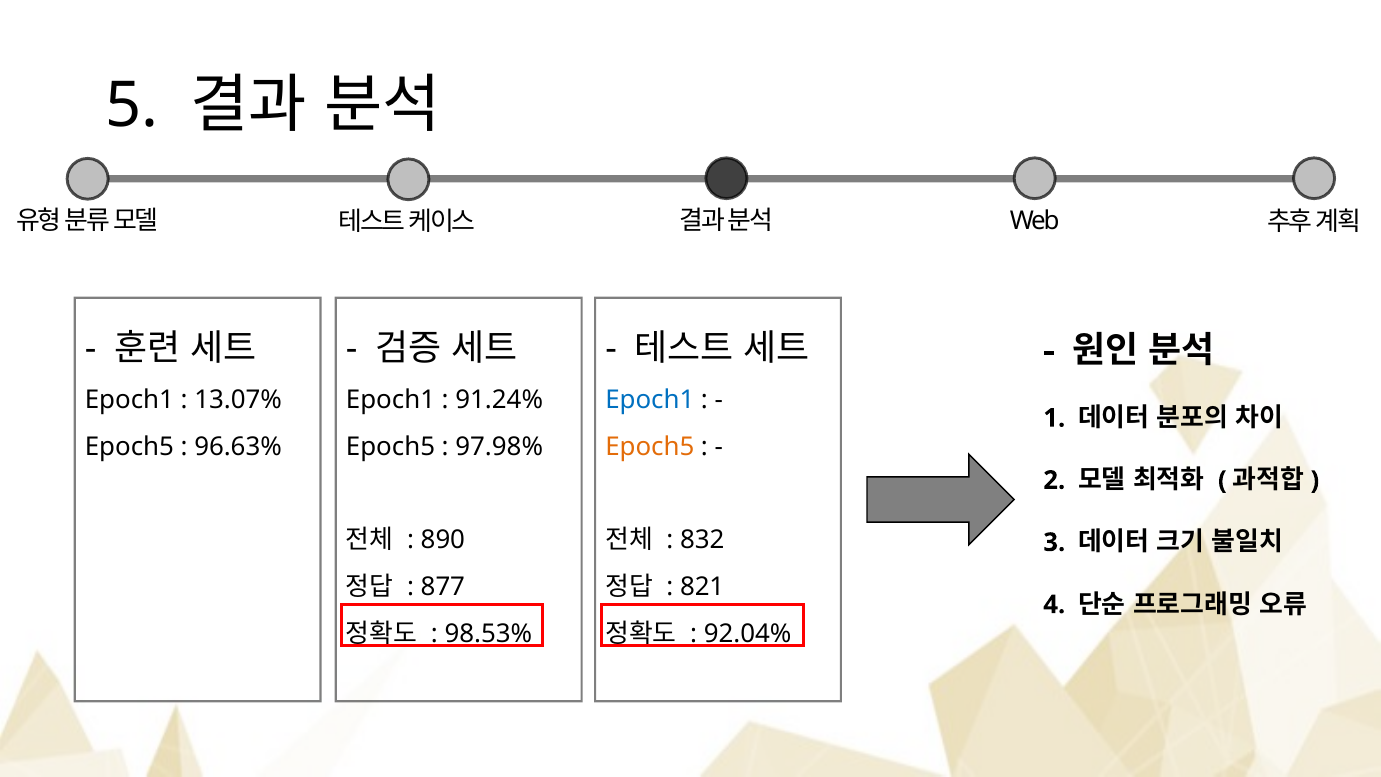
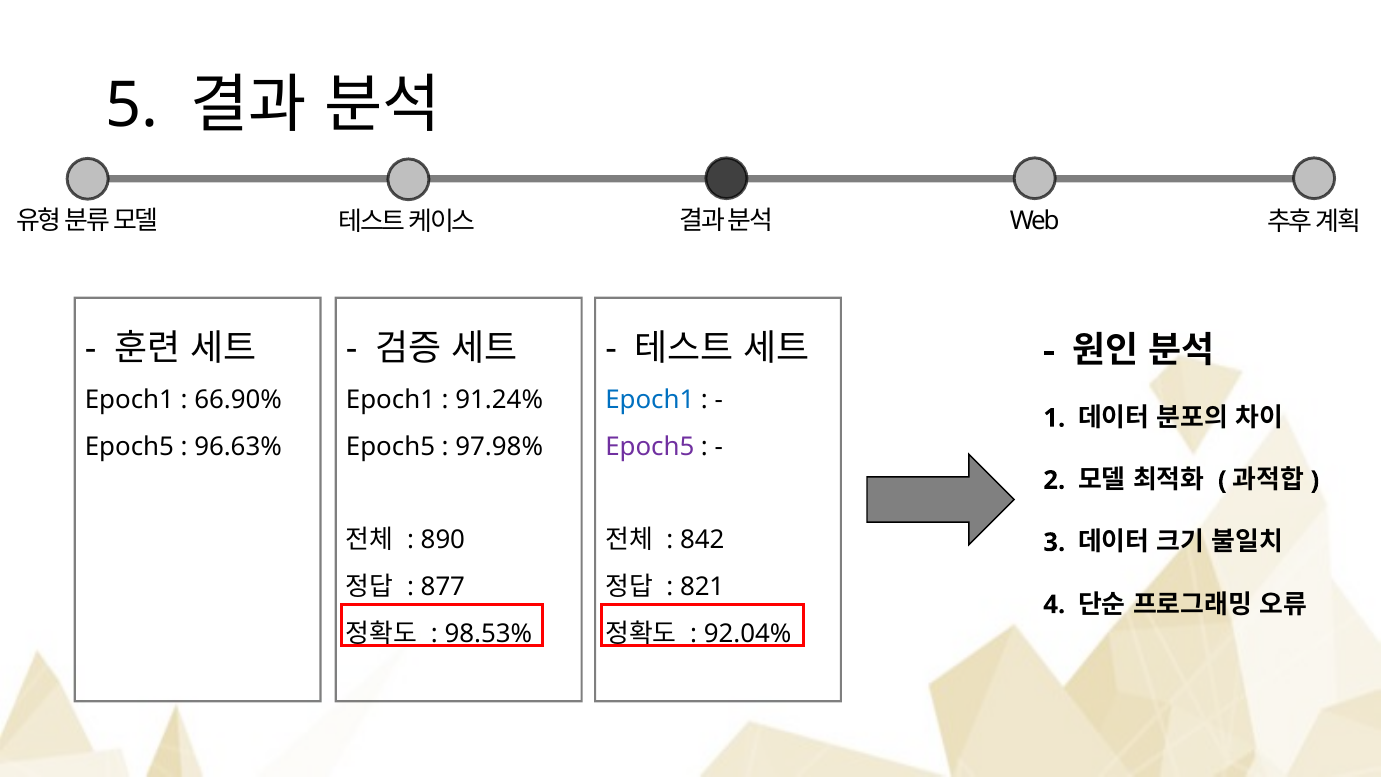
13.07%: 13.07% -> 66.90% (238, 400)
Epoch5 colour: orange -> purple (650, 447)
832: 832 -> 842 (702, 540)
